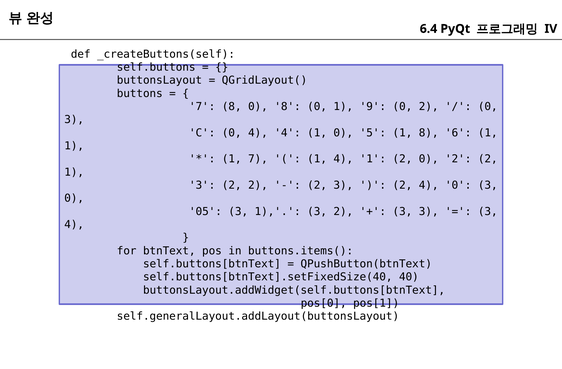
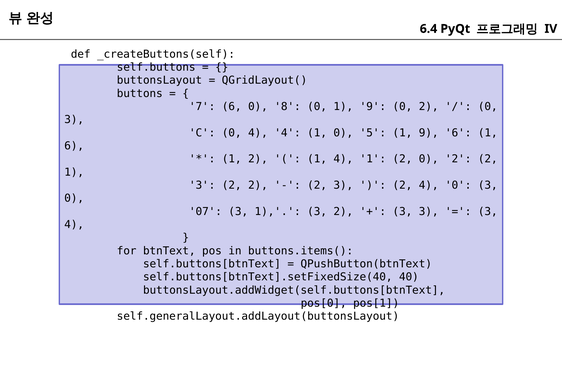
7 8: 8 -> 6 (232, 107)
5 1 8: 8 -> 9 (429, 133)
1: 1 -> 6 (74, 146)
7: 7 -> 2 (258, 159)
05: 05 -> 07 (205, 212)
